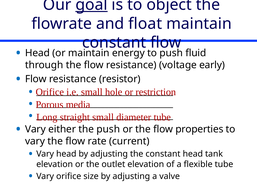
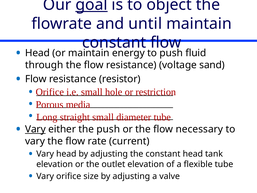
float: float -> until (145, 24)
early: early -> sand (212, 65)
Vary underline: none -> present (35, 129)
properties: properties -> necessary (199, 129)
